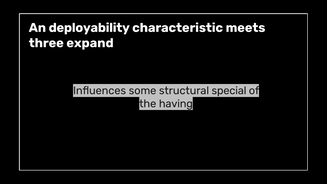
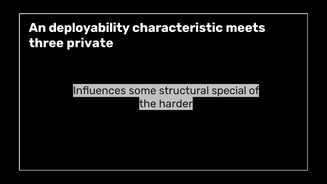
expand: expand -> private (90, 43)
having: having -> harder (176, 104)
